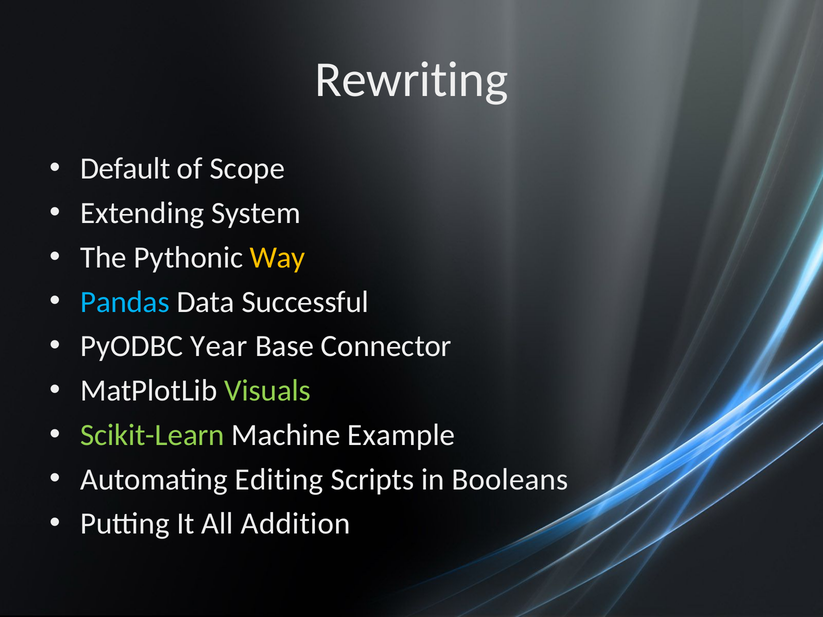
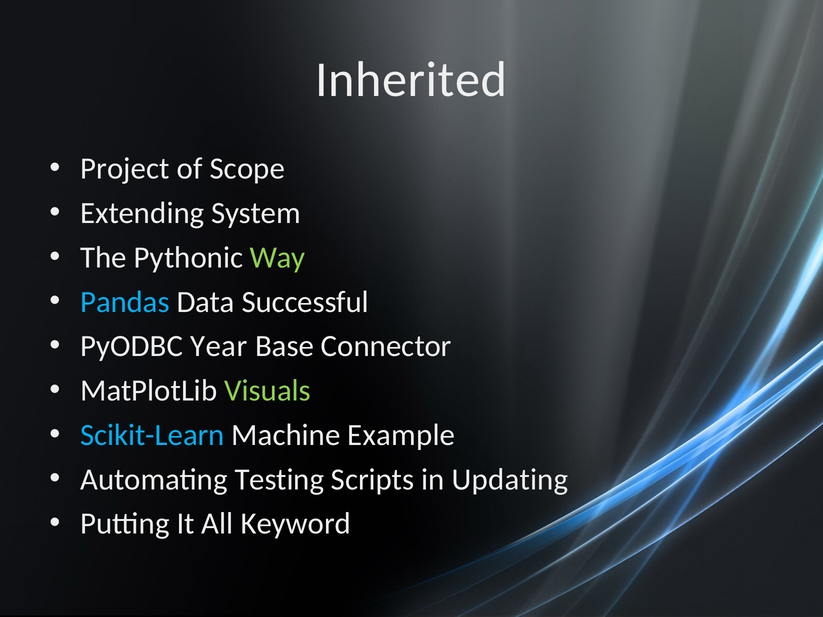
Rewriting: Rewriting -> Inherited (411, 80)
Default: Default -> Project (125, 169)
Way colour: yellow -> light green (278, 258)
Scikit-Learn colour: light green -> light blue (152, 435)
Editing: Editing -> Testing (279, 480)
Booleans: Booleans -> Updating (510, 480)
Addition: Addition -> Keyword (296, 524)
